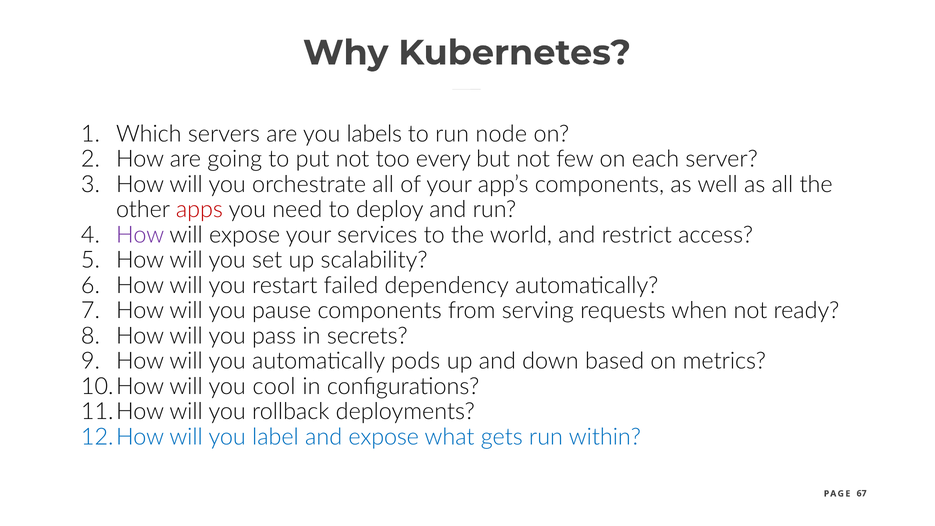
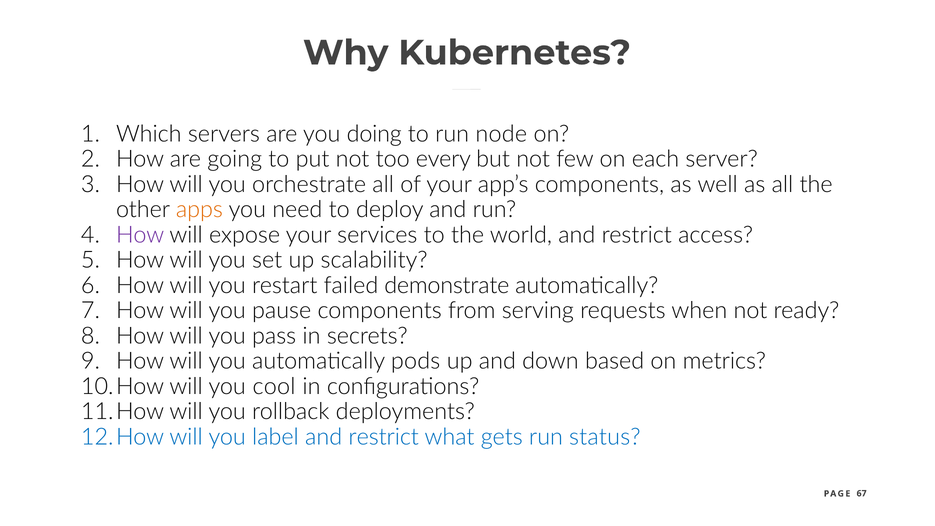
labels: labels -> doing (374, 134)
apps colour: red -> orange (199, 210)
dependency: dependency -> demonstrate (447, 285)
label and expose: expose -> restrict (384, 437)
within: within -> status (605, 437)
